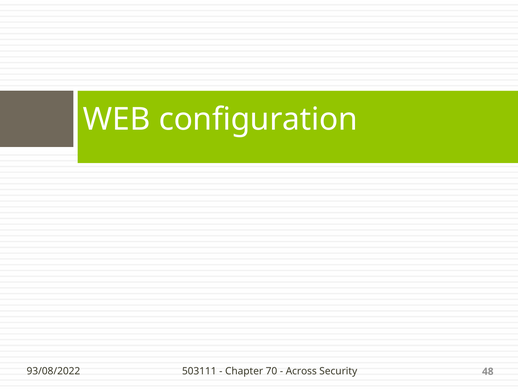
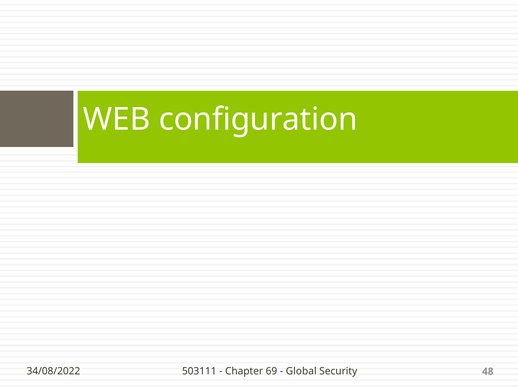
93/08/2022: 93/08/2022 -> 34/08/2022 (53, 371)
70: 70 -> 69 (271, 371)
Across: Across -> Global (301, 371)
